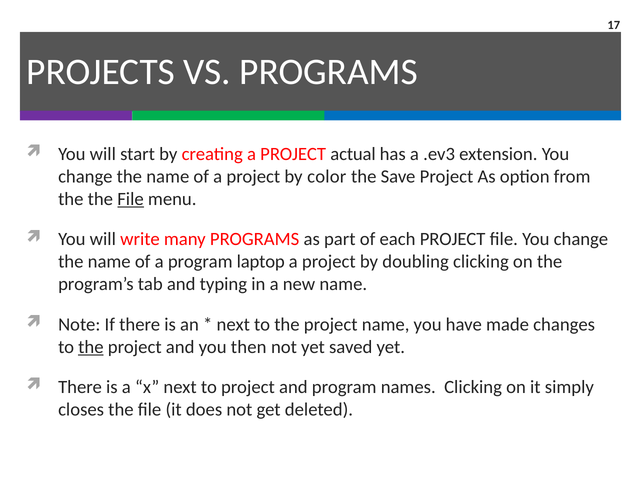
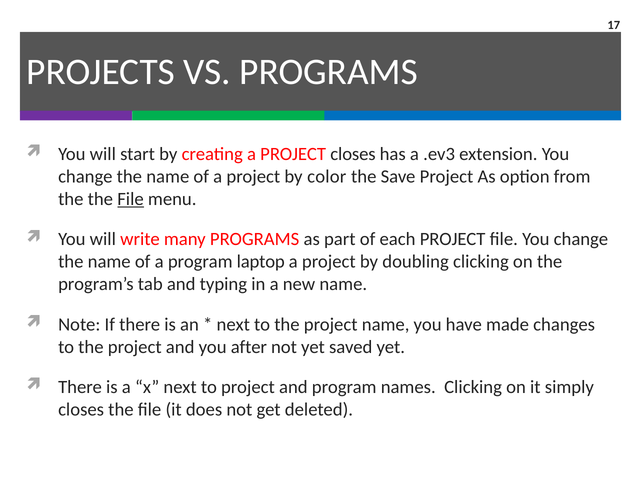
PROJECT actual: actual -> closes (353, 154)
the underline: present -> none (91, 347)
then: then -> after (249, 347)
